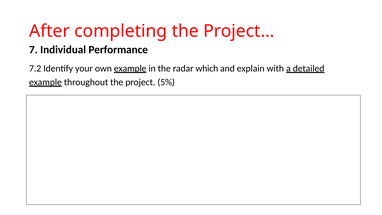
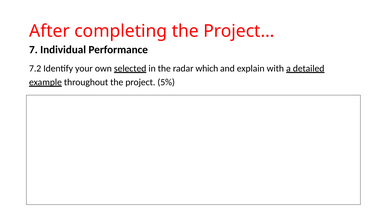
own example: example -> selected (130, 68)
